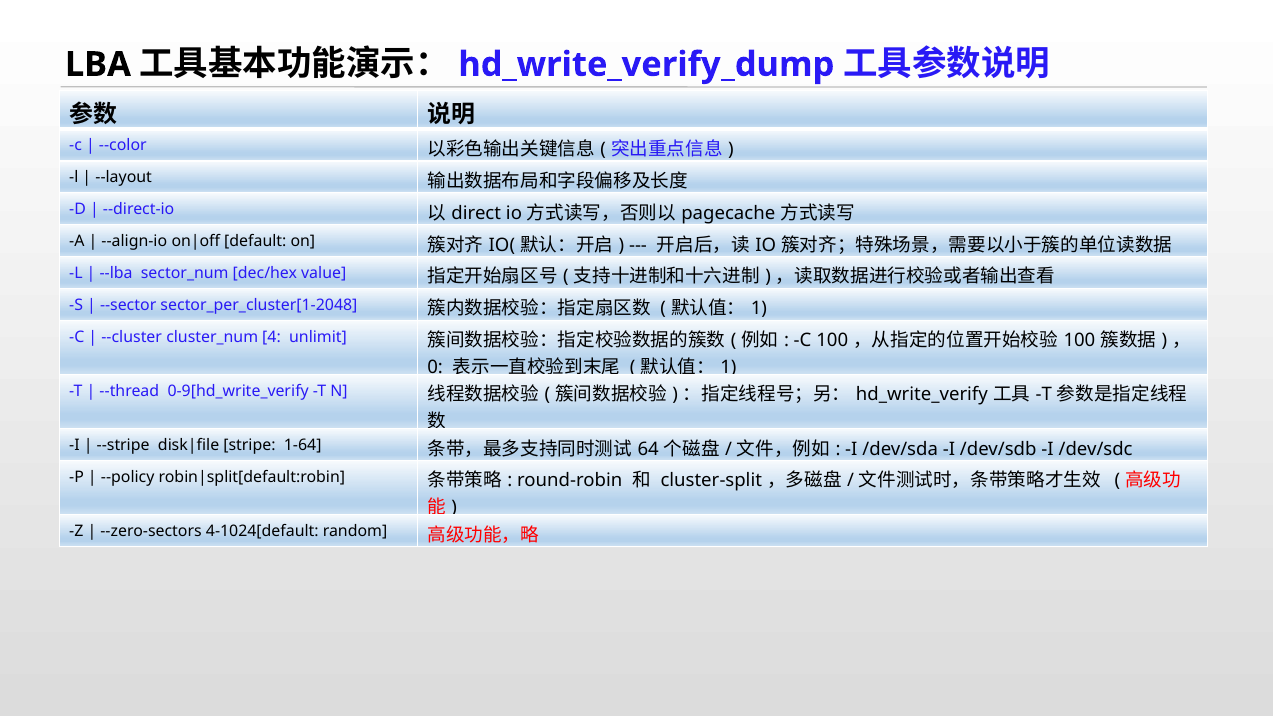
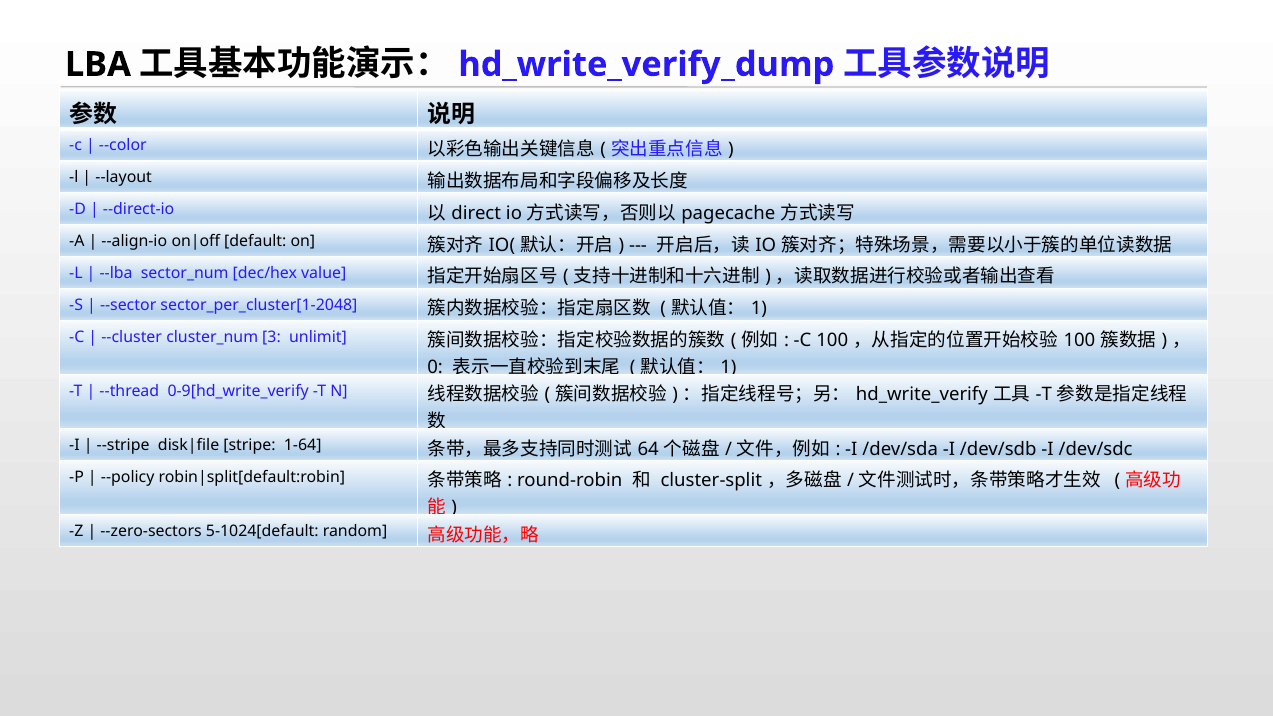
4: 4 -> 3 (272, 337)
4-1024[default: 4-1024[default -> 5-1024[default (262, 531)
